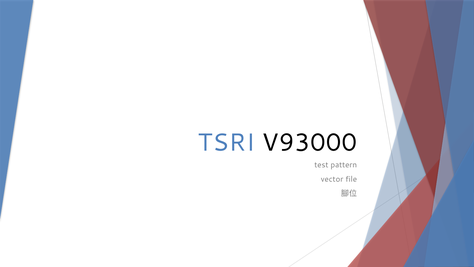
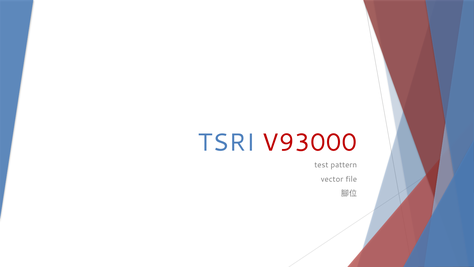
V93000 colour: black -> red (309, 143)
